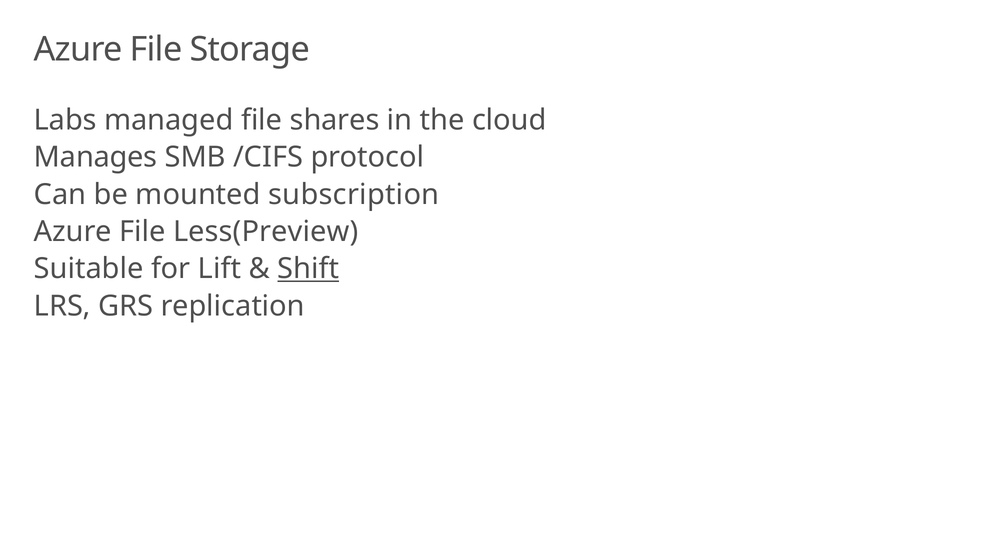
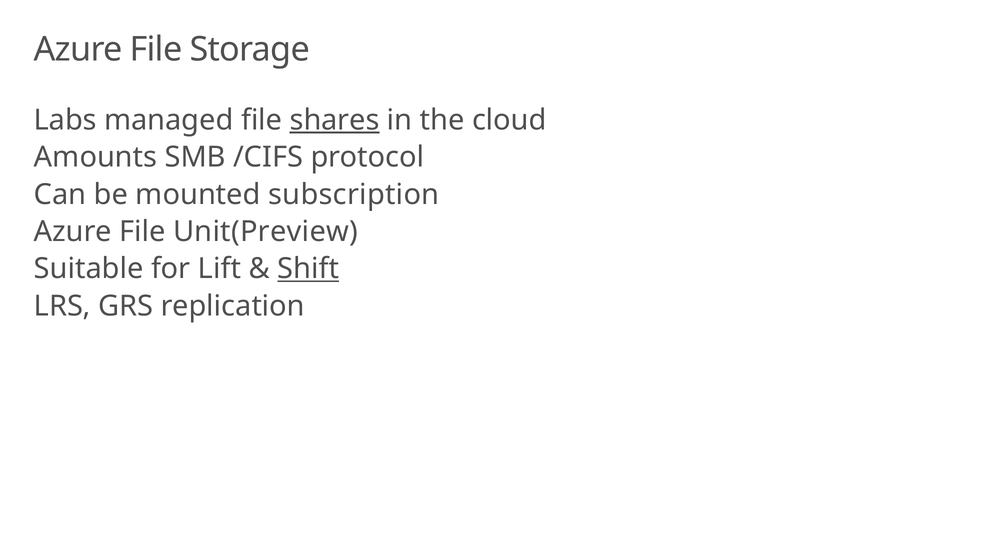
shares underline: none -> present (335, 120)
Manages: Manages -> Amounts (96, 157)
Less(Preview: Less(Preview -> Unit(Preview (266, 232)
